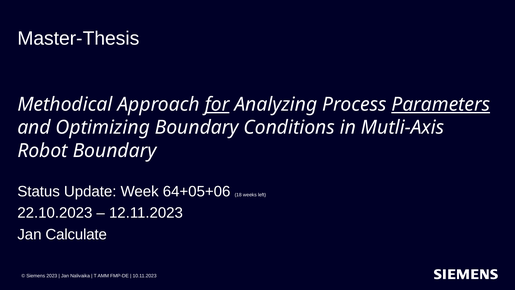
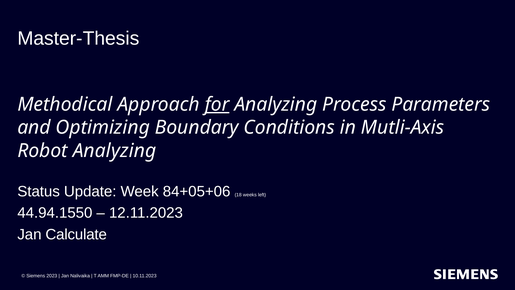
Parameters underline: present -> none (441, 104)
Robot Boundary: Boundary -> Analyzing (115, 151)
64+05+06: 64+05+06 -> 84+05+06 (197, 191)
22.10.2023: 22.10.2023 -> 44.94.1550 (55, 213)
